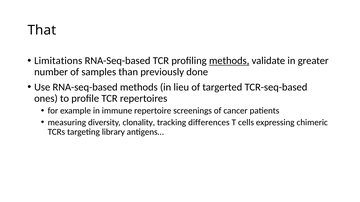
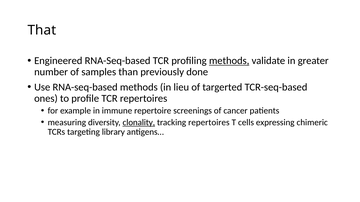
Limitations: Limitations -> Engineered (58, 61)
clonality underline: none -> present (139, 123)
tracking differences: differences -> repertoires (209, 123)
